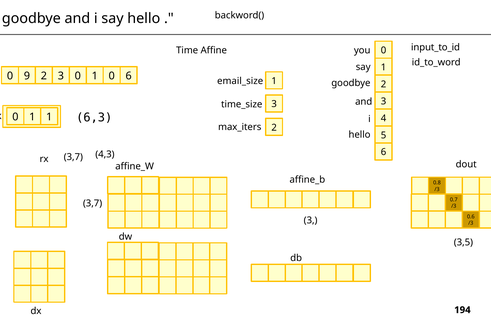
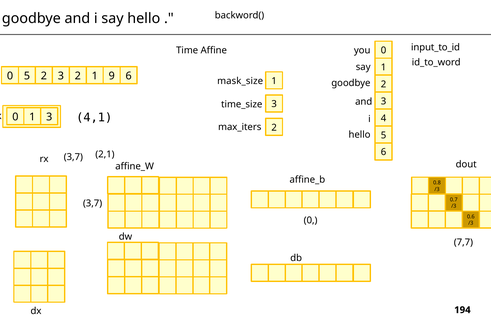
0 9: 9 -> 5 (27, 76)
3 0: 0 -> 2 (78, 76)
1 0: 0 -> 9 (112, 76)
email_size: email_size -> mask_size (240, 81)
6,3: 6,3 -> 4,1 (94, 117)
1 1: 1 -> 3 (49, 117)
4,3: 4,3 -> 2,1 (105, 154)
3: 3 -> 0 (311, 220)
3,5: 3,5 -> 7,7 (463, 242)
